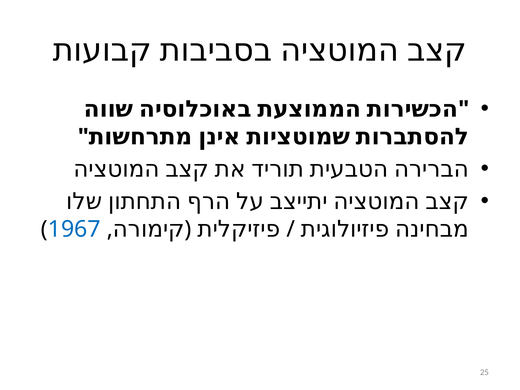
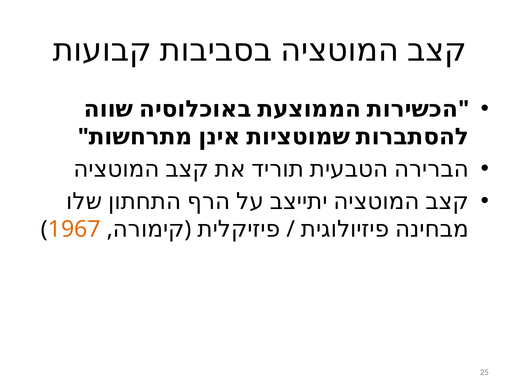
1967 colour: blue -> orange (74, 229)
